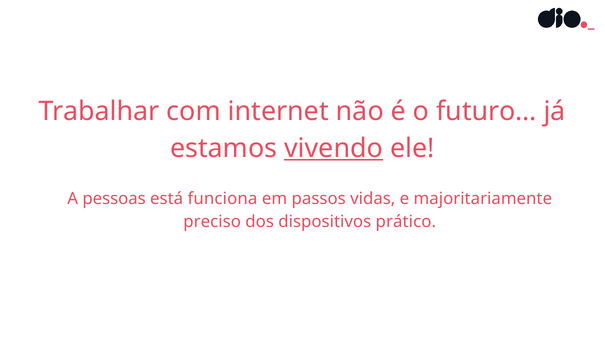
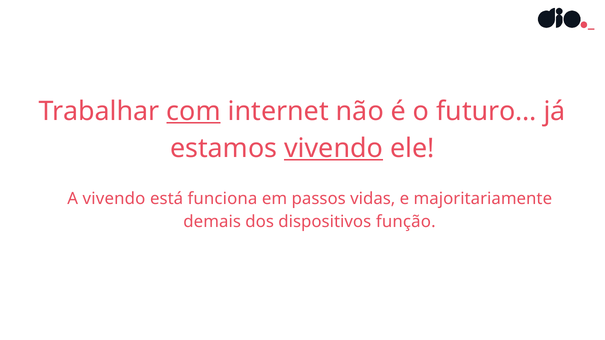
com underline: none -> present (194, 111)
A pessoas: pessoas -> vivendo (114, 199)
preciso: preciso -> demais (212, 222)
prático: prático -> função (406, 222)
